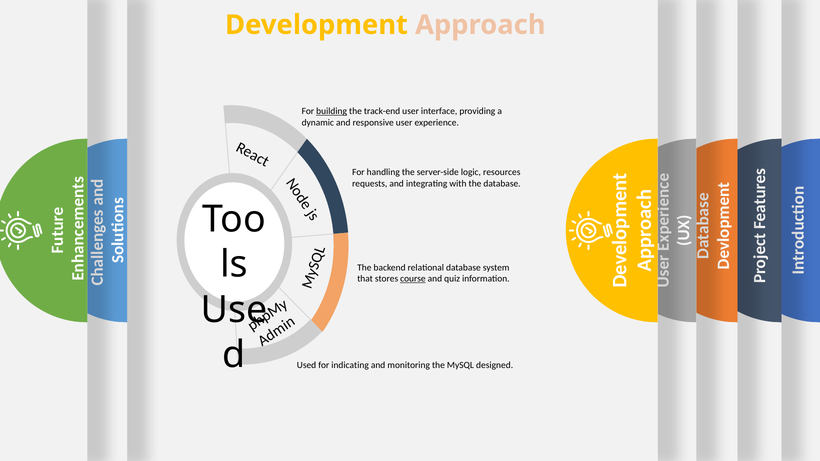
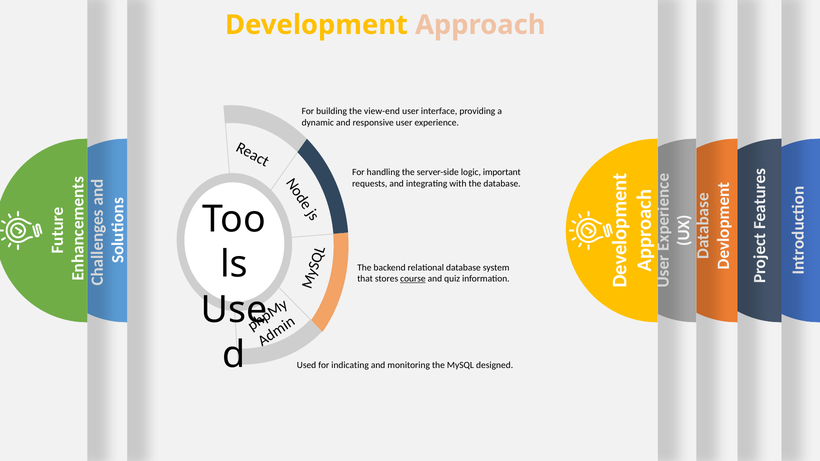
building underline: present -> none (332, 111)
track-end: track-end -> view-end (382, 111)
resources: resources -> important (502, 172)
